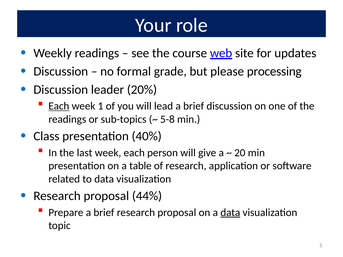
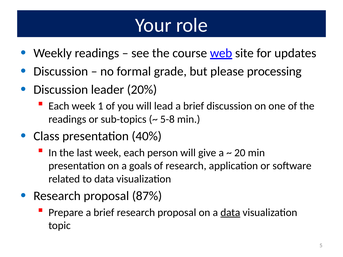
Each underline: present -> none (59, 106)
table: table -> goals (140, 166)
44%: 44% -> 87% (147, 196)
